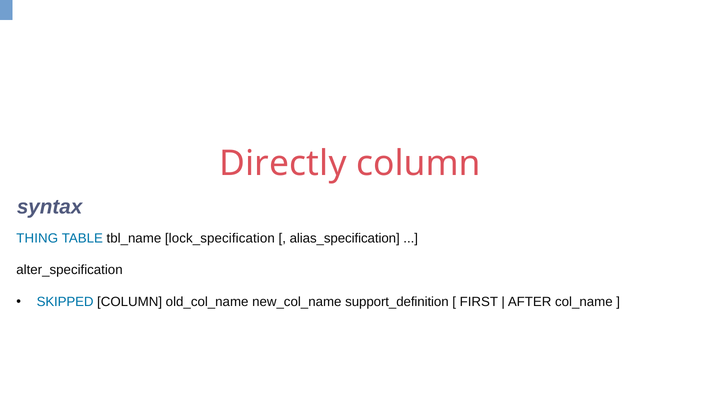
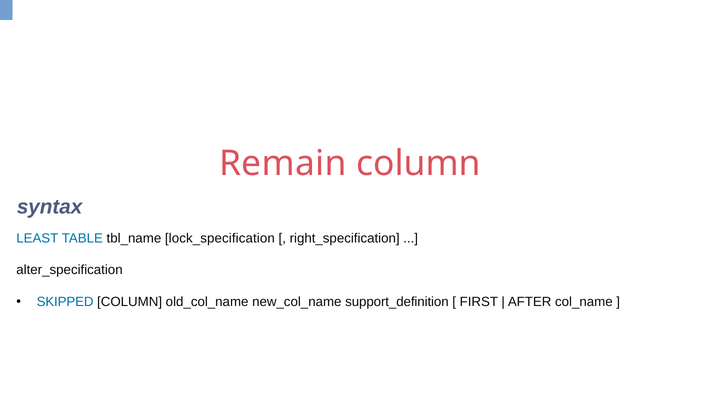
Directly: Directly -> Remain (283, 164)
THING: THING -> LEAST (37, 238)
alias_specification: alias_specification -> right_specification (345, 238)
